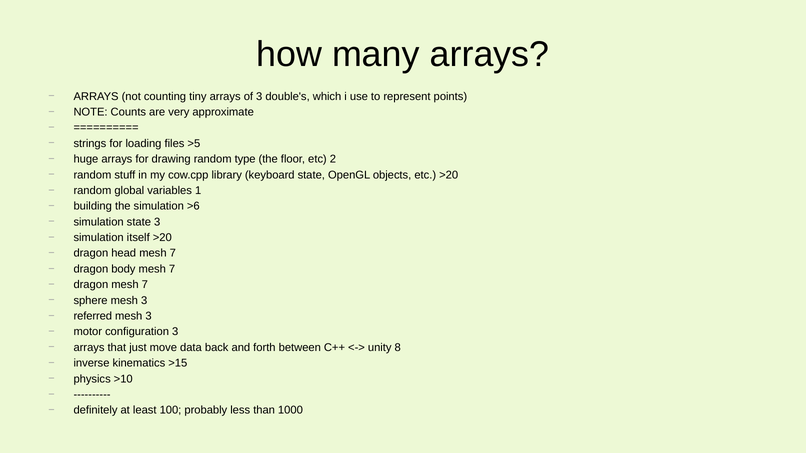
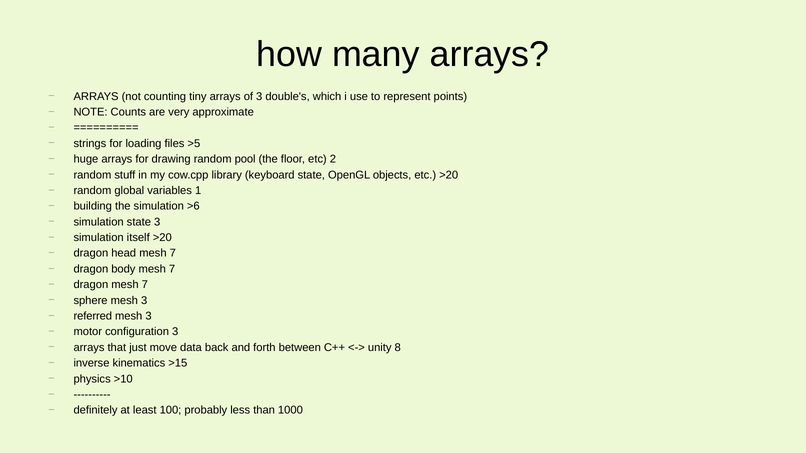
type: type -> pool (245, 159)
